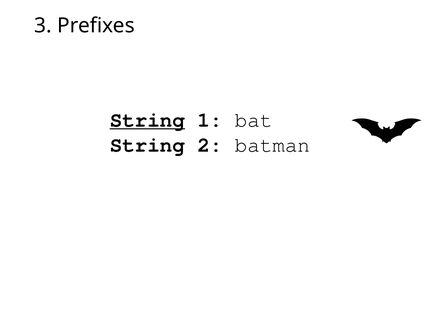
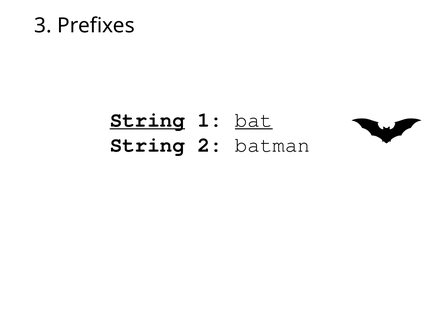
bat underline: none -> present (254, 120)
